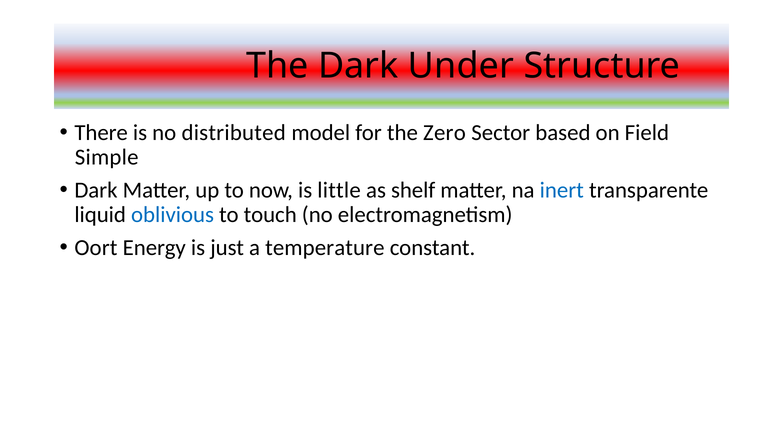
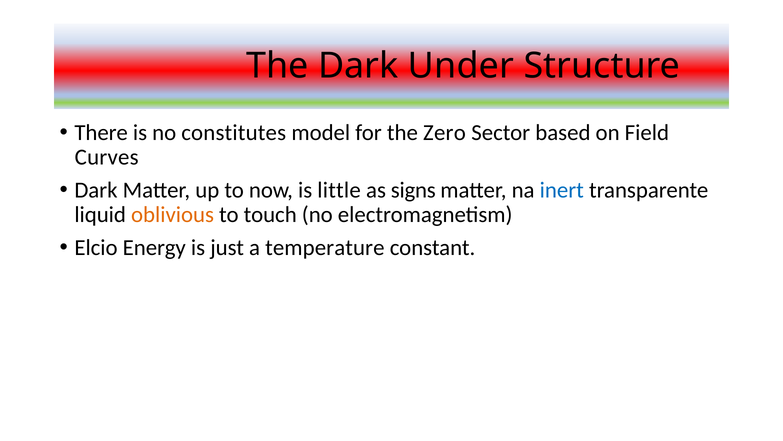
distributed: distributed -> constitutes (234, 132)
Simple: Simple -> Curves (107, 157)
shelf: shelf -> signs (413, 190)
oblivious colour: blue -> orange (173, 215)
Oort: Oort -> Elcio (96, 247)
